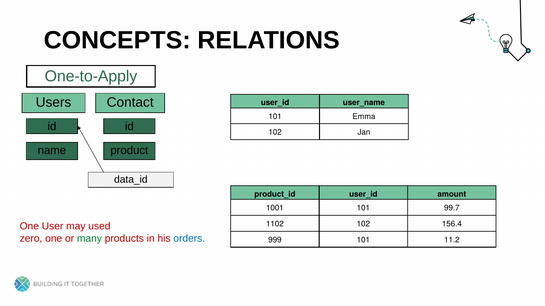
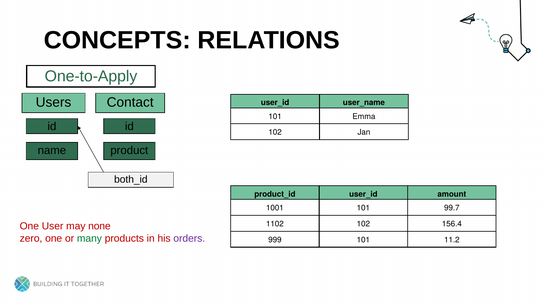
data_id: data_id -> both_id (131, 180)
used: used -> none (99, 226)
orders colour: blue -> purple (189, 239)
